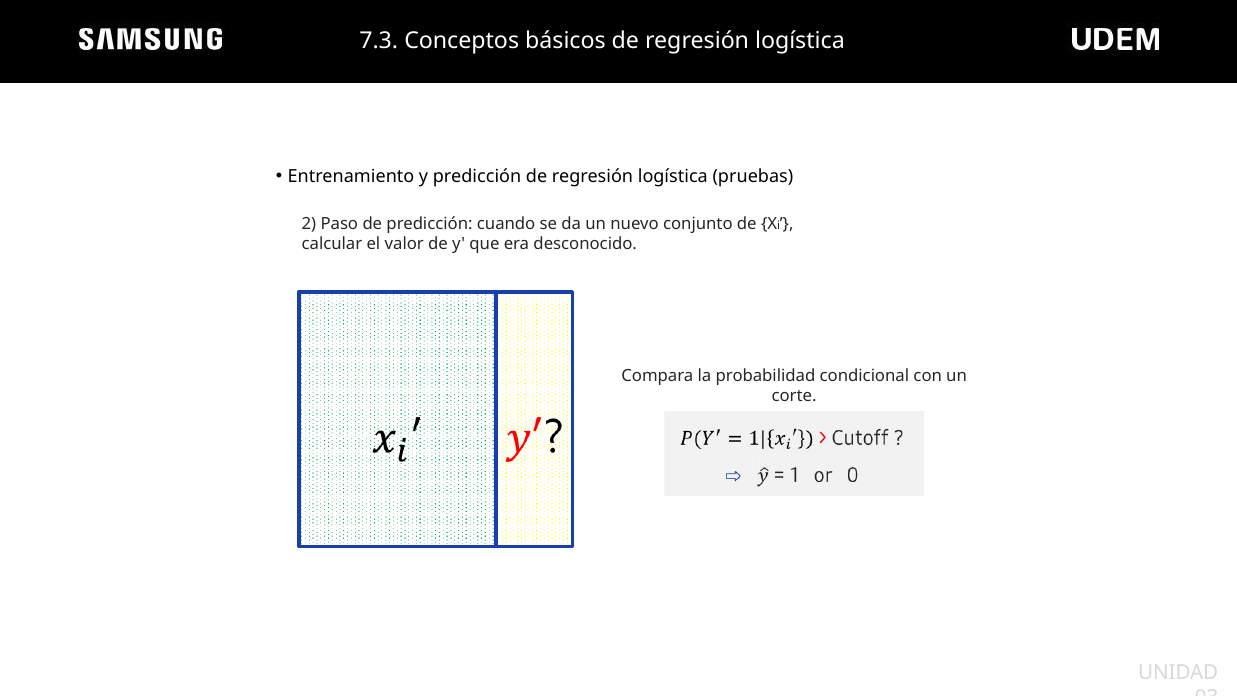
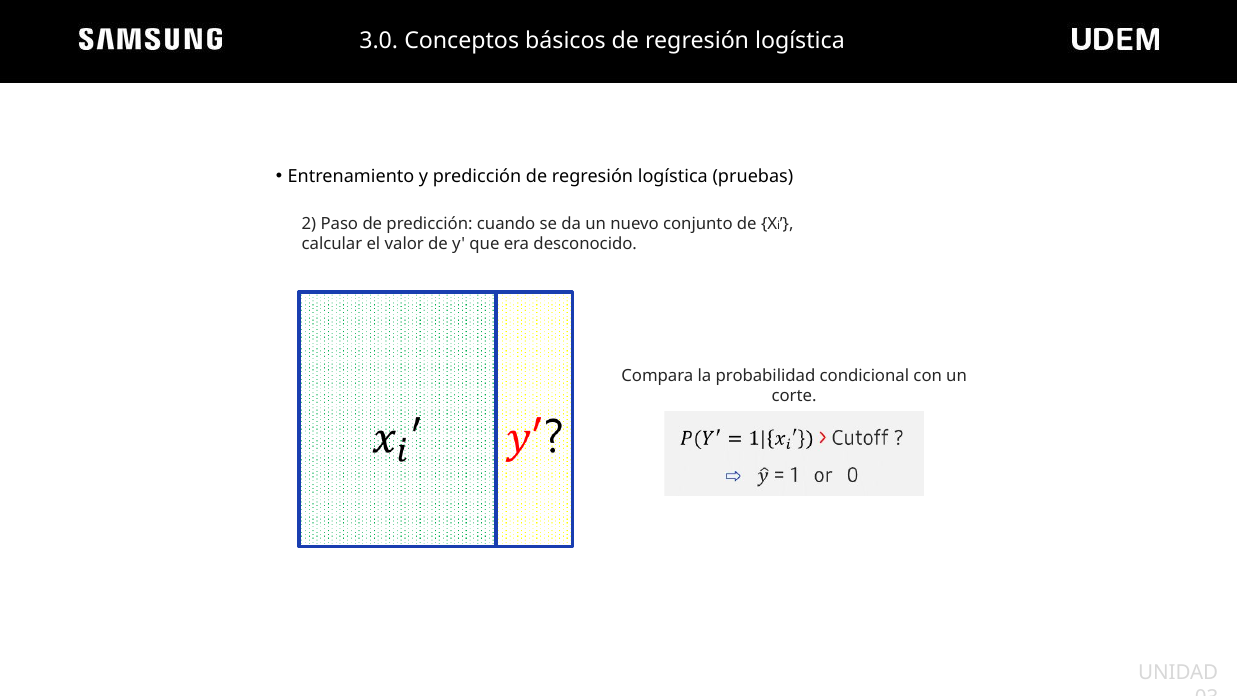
7.3: 7.3 -> 3.0 (379, 41)
